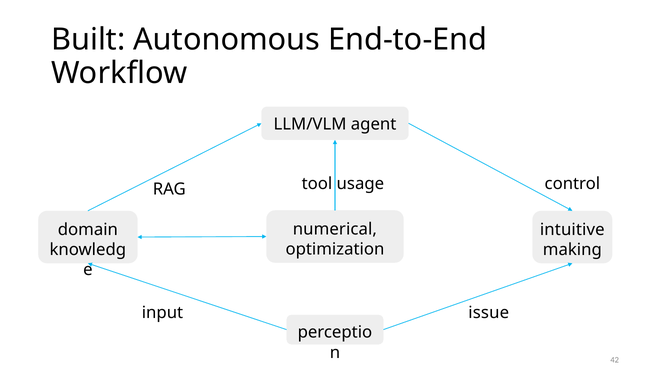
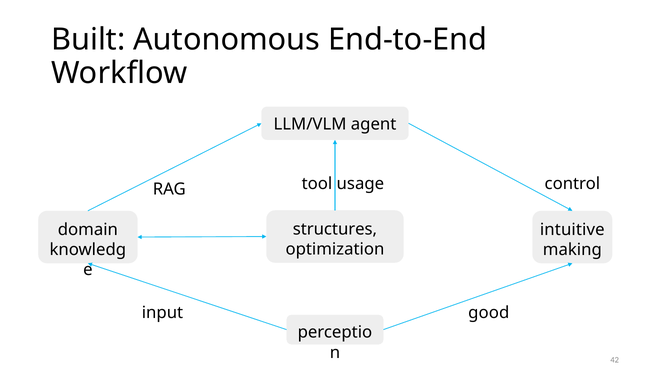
numerical: numerical -> structures (335, 229)
issue: issue -> good (489, 313)
